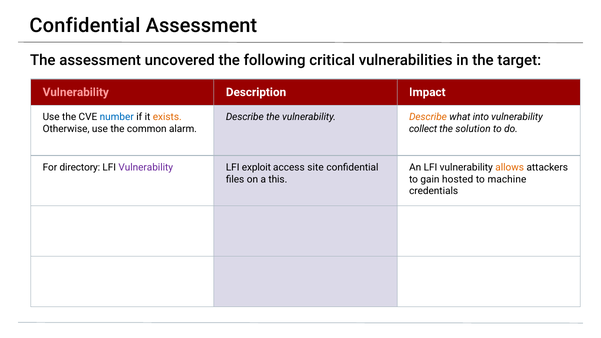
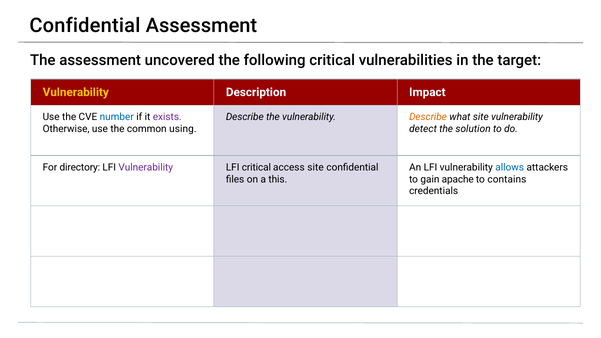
Vulnerability colour: pink -> yellow (76, 92)
exists colour: orange -> purple (167, 117)
what into: into -> site (481, 117)
alarm: alarm -> using (183, 129)
collect: collect -> detect (423, 129)
LFI exploit: exploit -> critical (256, 168)
allows colour: orange -> blue (510, 168)
hosted: hosted -> apache (458, 179)
machine: machine -> contains (507, 179)
